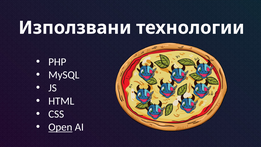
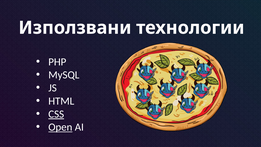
CSS underline: none -> present (56, 114)
